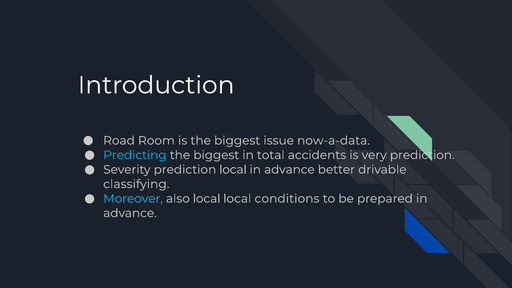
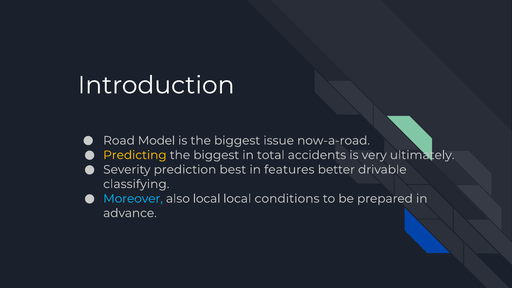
Room: Room -> Model (157, 141)
now-a-data: now-a-data -> now-a-road (334, 141)
Predicting colour: light blue -> yellow (135, 155)
very prediction: prediction -> ultimately (422, 155)
prediction local: local -> best (233, 170)
advance: advance -> features (289, 170)
